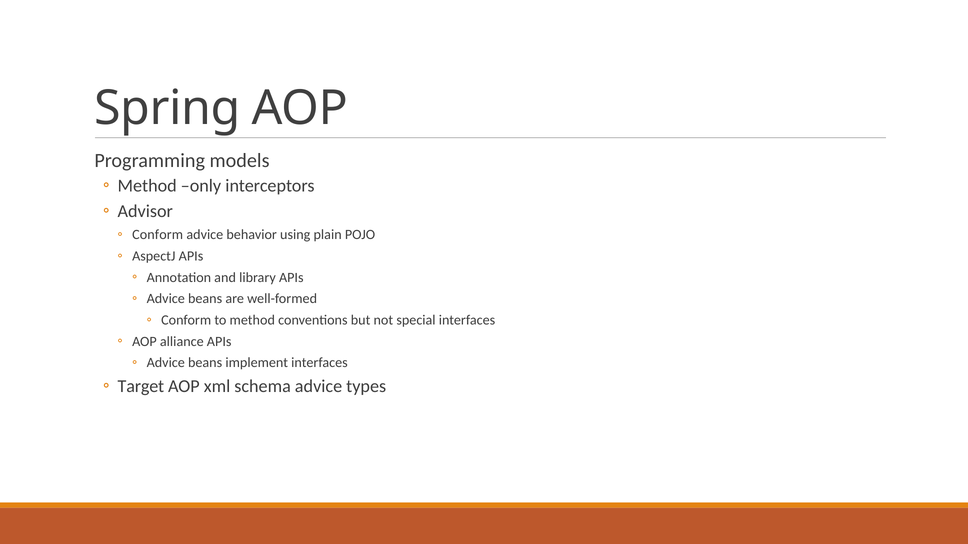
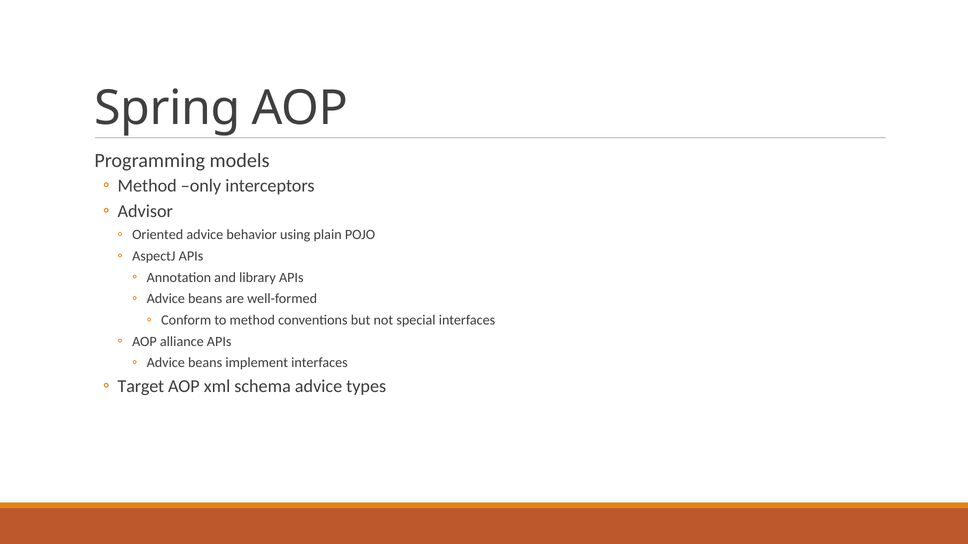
Conform: Conform -> Oriented (158, 235)
